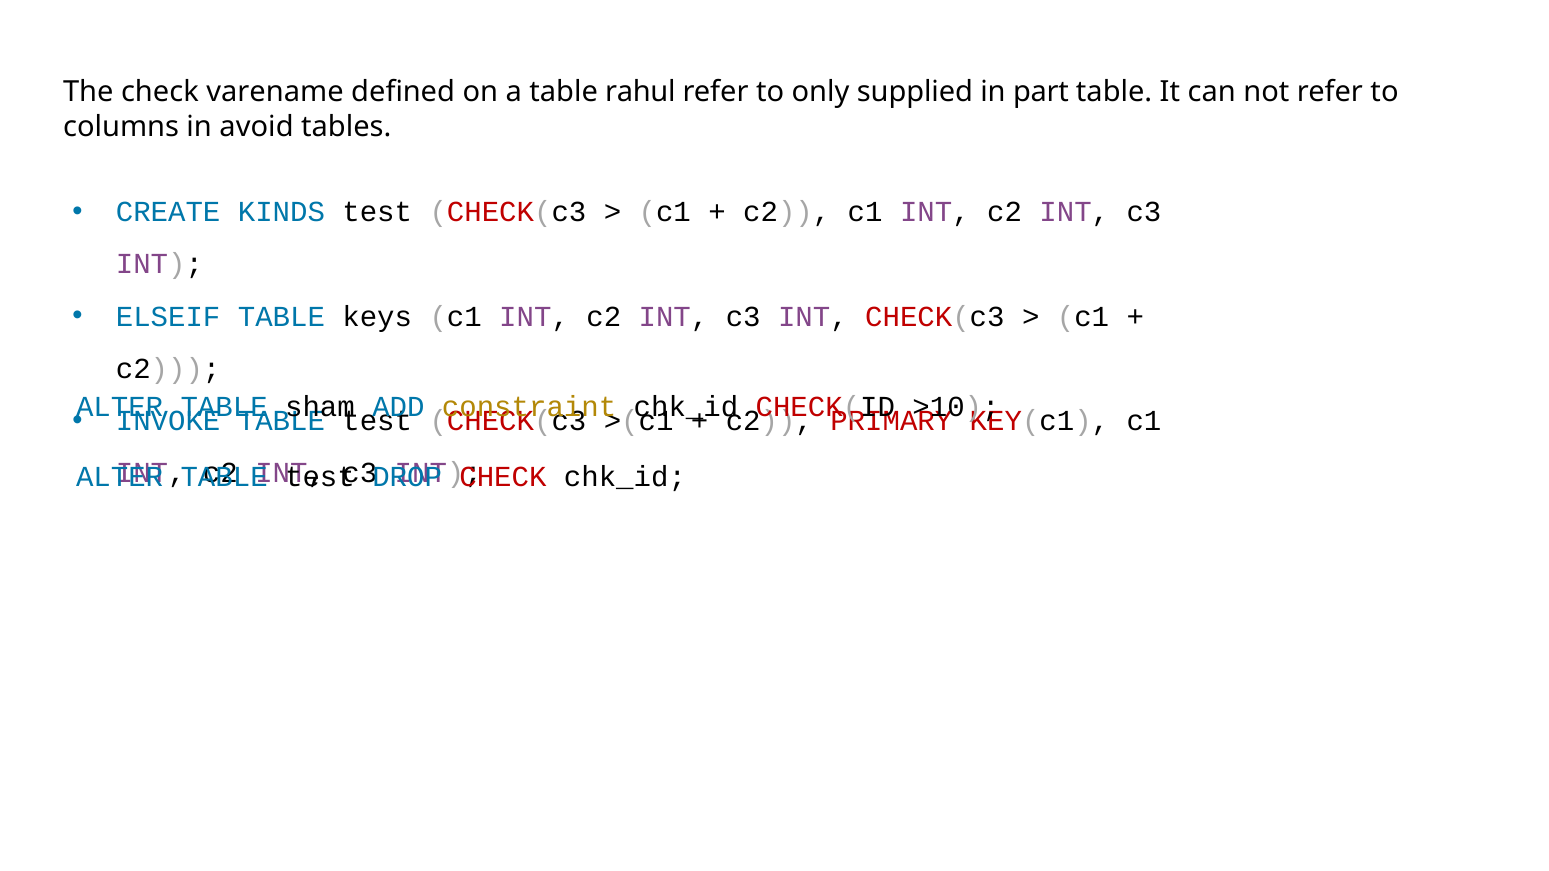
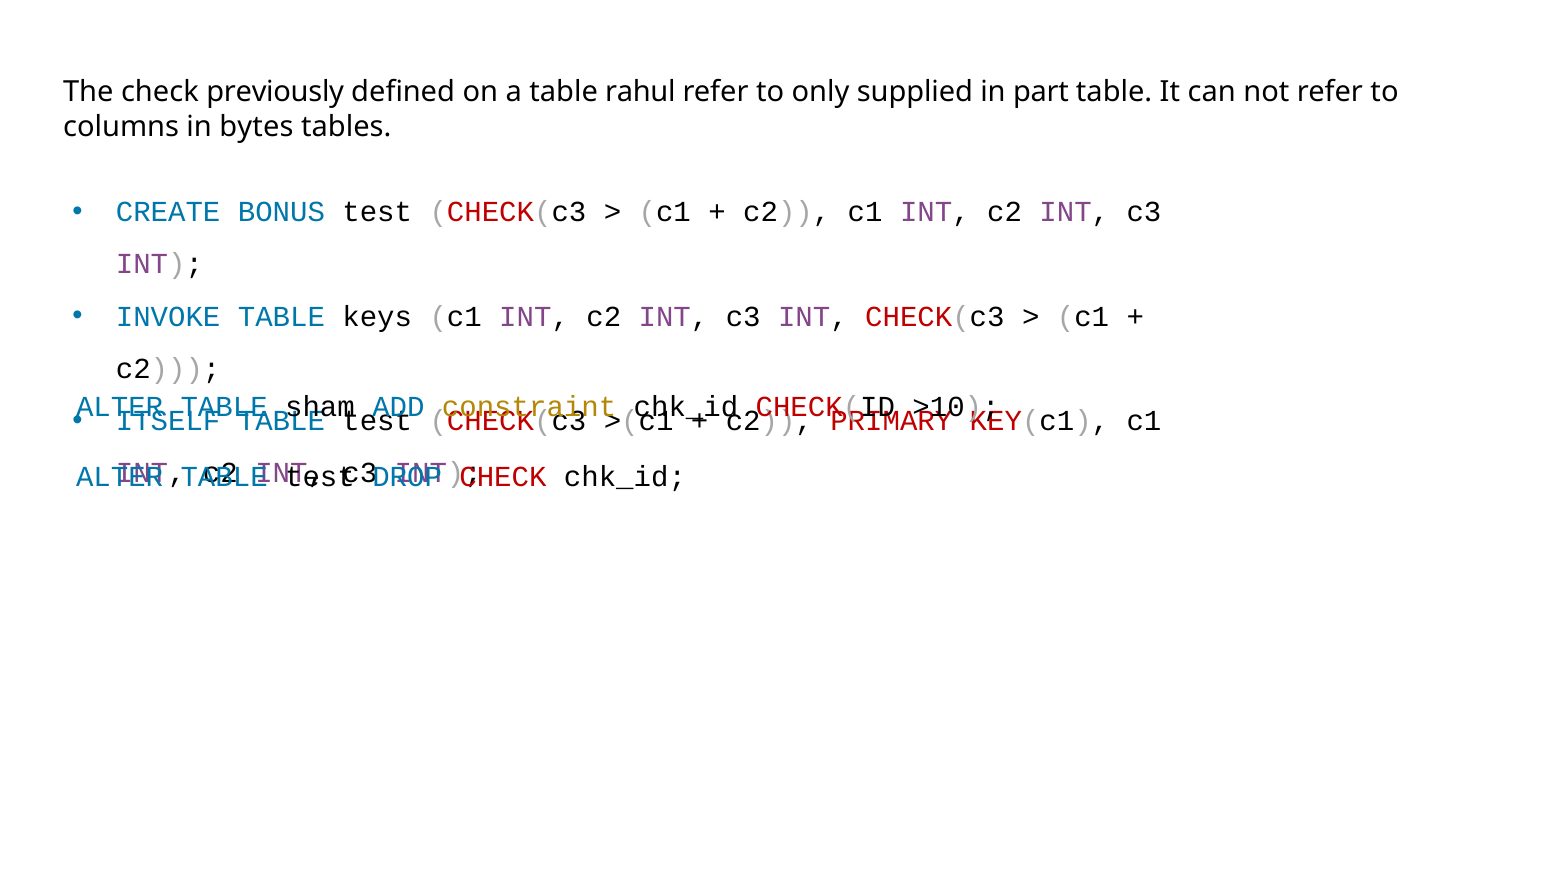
varename: varename -> previously (275, 92)
avoid: avoid -> bytes (256, 127)
KINDS: KINDS -> BONUS (281, 212)
ELSEIF: ELSEIF -> INVOKE (168, 317)
INVOKE: INVOKE -> ITSELF (168, 421)
